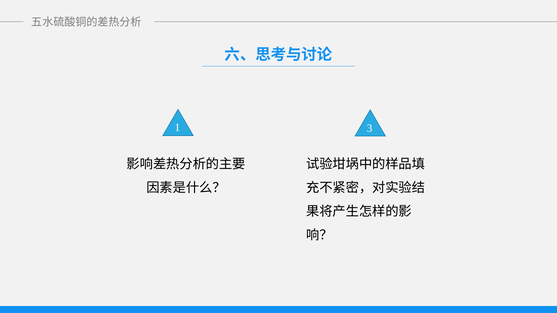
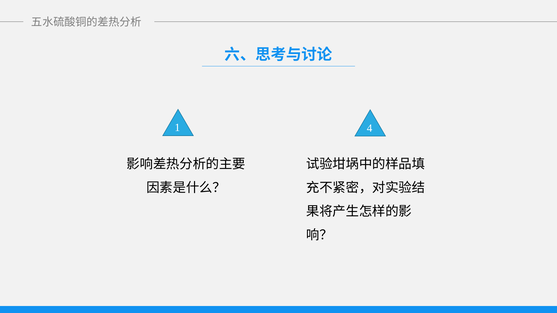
3: 3 -> 4 (370, 128)
